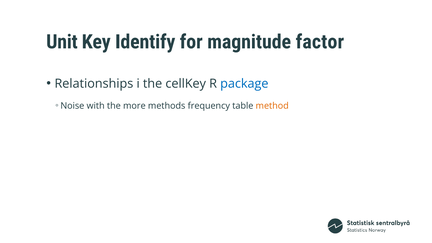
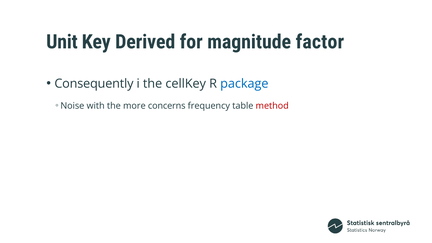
Identify: Identify -> Derived (145, 42)
Relationships: Relationships -> Consequently (94, 84)
methods: methods -> concerns (167, 106)
method colour: orange -> red (272, 106)
